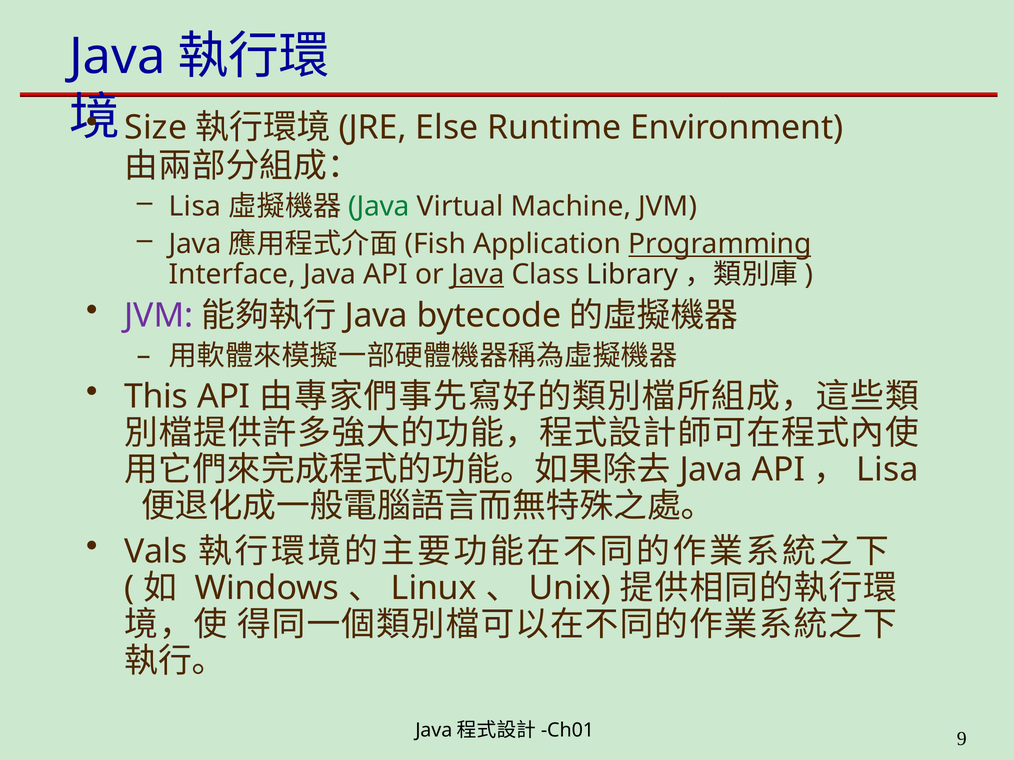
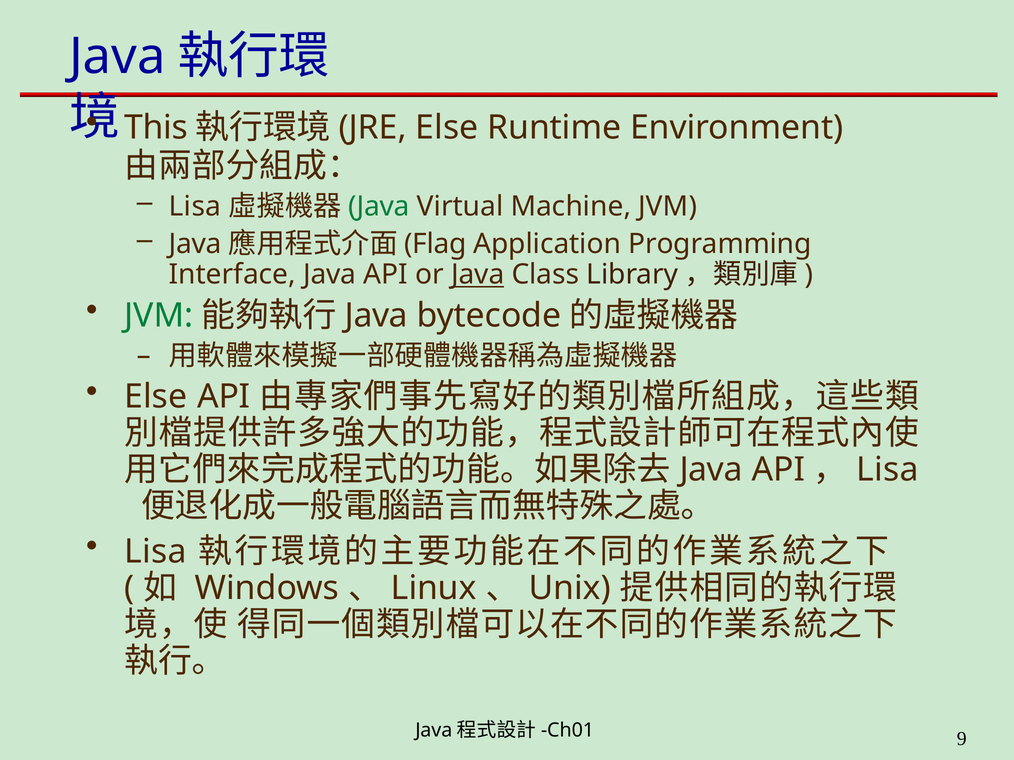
Size: Size -> This (156, 128)
Fish: Fish -> Flag (436, 244)
Programming underline: present -> none (720, 244)
JVM colour: purple -> green (159, 316)
This: This -> Else (156, 397)
Vals: Vals -> Lisa (156, 552)
